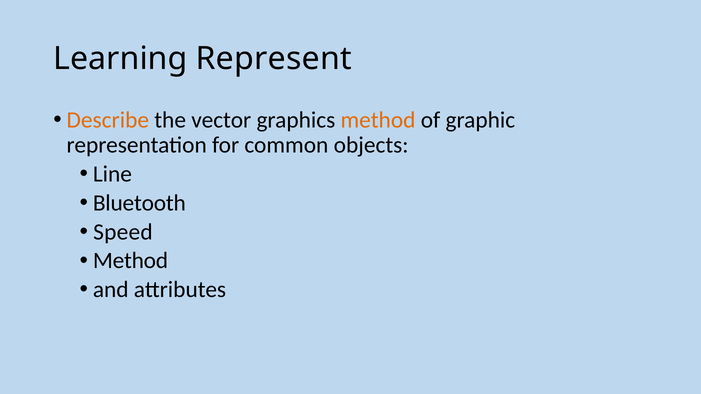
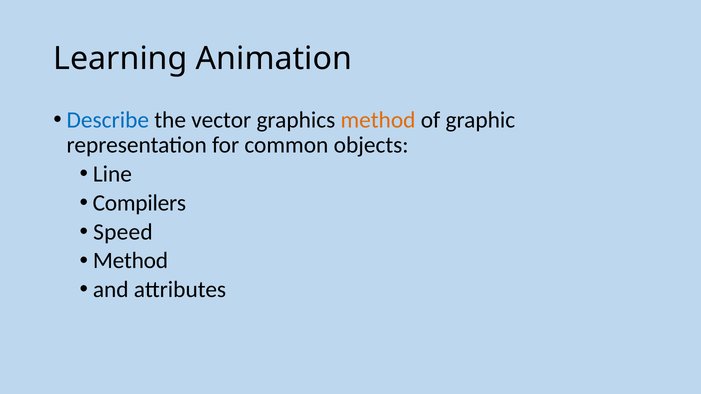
Represent: Represent -> Animation (274, 59)
Describe colour: orange -> blue (108, 120)
Bluetooth: Bluetooth -> Compilers (139, 203)
